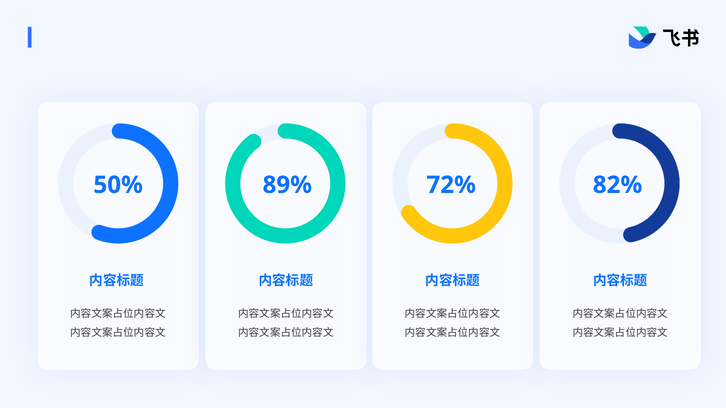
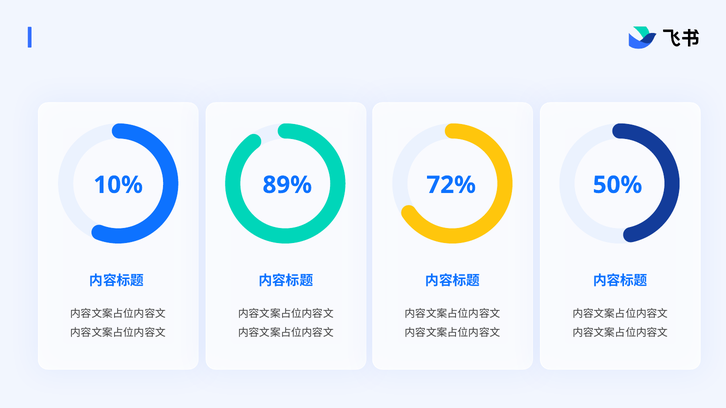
50%: 50% -> 10% (118, 185)
82%: 82% -> 50% (618, 185)
